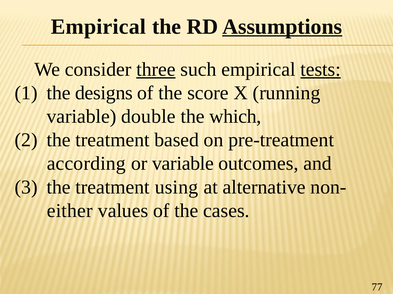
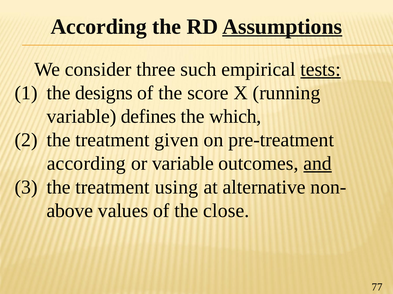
Empirical: Empirical -> According (99, 27)
three underline: present -> none (156, 70)
double: double -> defines (149, 117)
based: based -> given (177, 140)
and underline: none -> present (318, 164)
either: either -> above (70, 211)
cases: cases -> close (226, 211)
